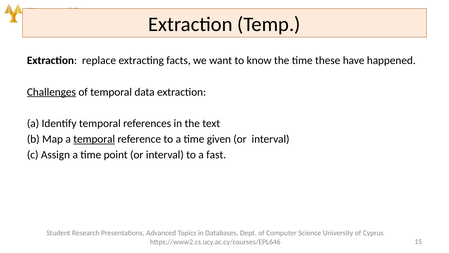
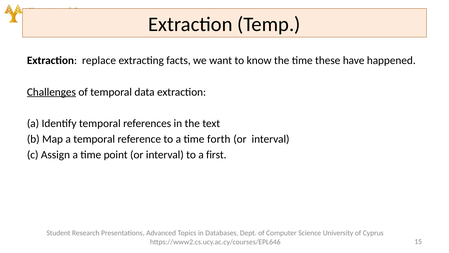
temporal underline: present -> none (94, 139)
given: given -> forth (219, 139)
fast: fast -> first (216, 155)
